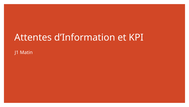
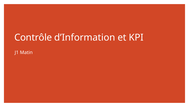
Attentes: Attentes -> Contrôle (33, 37)
